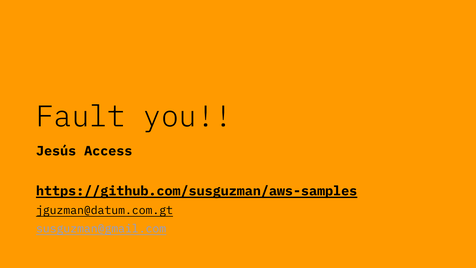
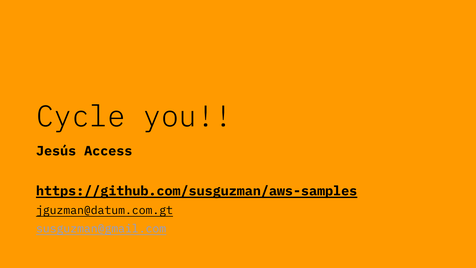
Fault: Fault -> Cycle (81, 117)
